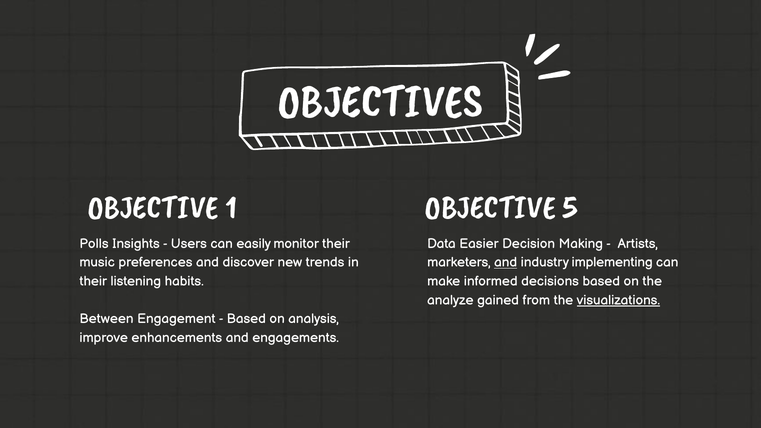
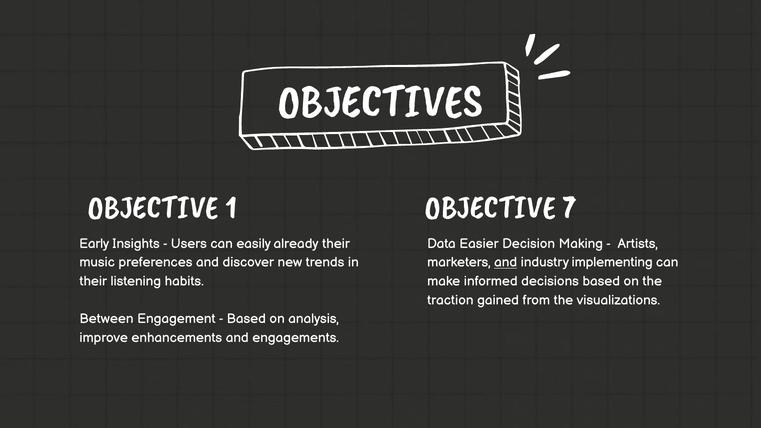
5: 5 -> 7 (570, 207)
Polls: Polls -> Early (94, 244)
monitor: monitor -> already (296, 244)
analyze: analyze -> traction (450, 300)
visualizations underline: present -> none (618, 300)
